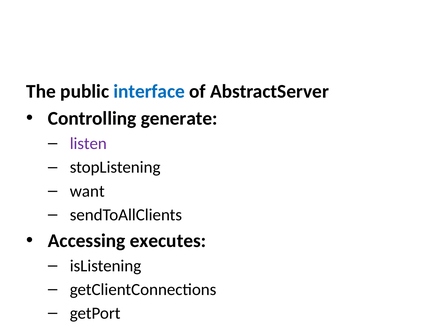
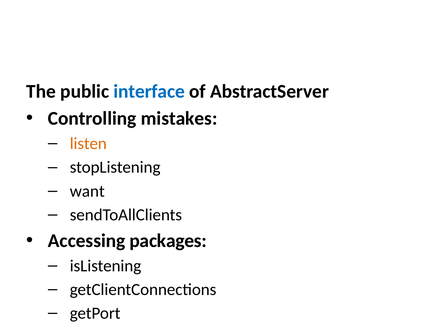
generate: generate -> mistakes (179, 119)
listen colour: purple -> orange (88, 144)
executes: executes -> packages (168, 241)
